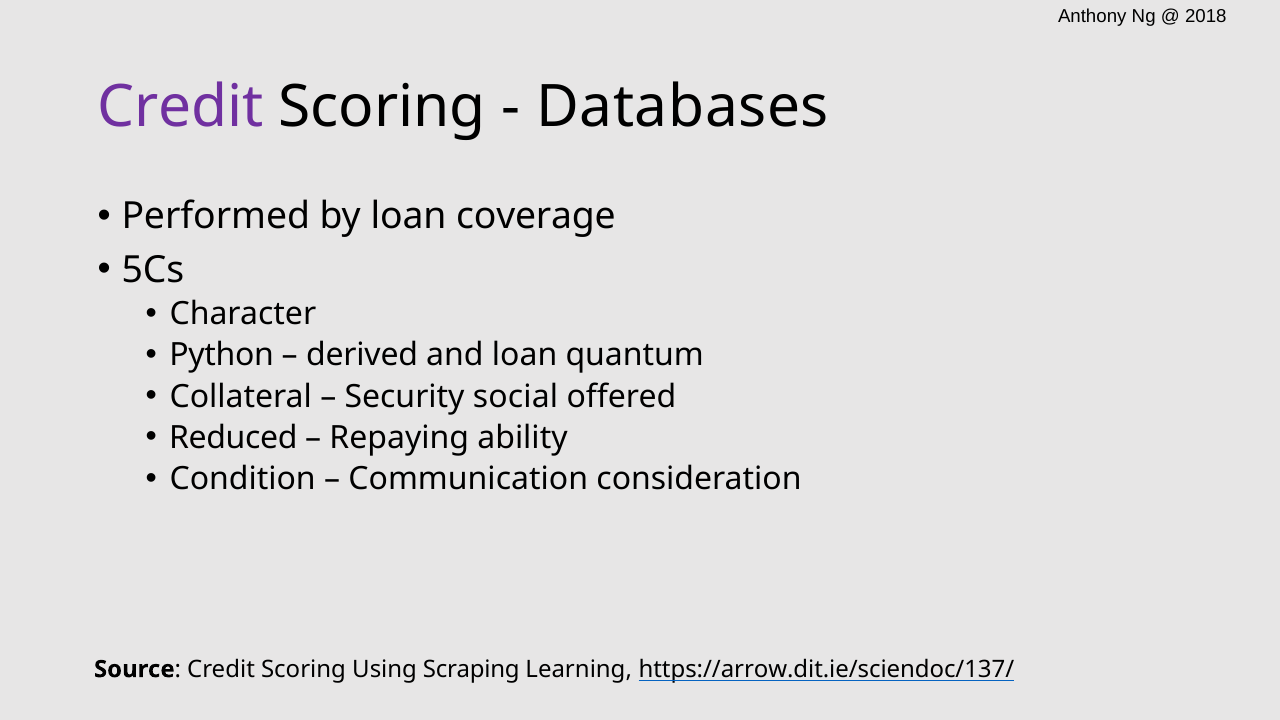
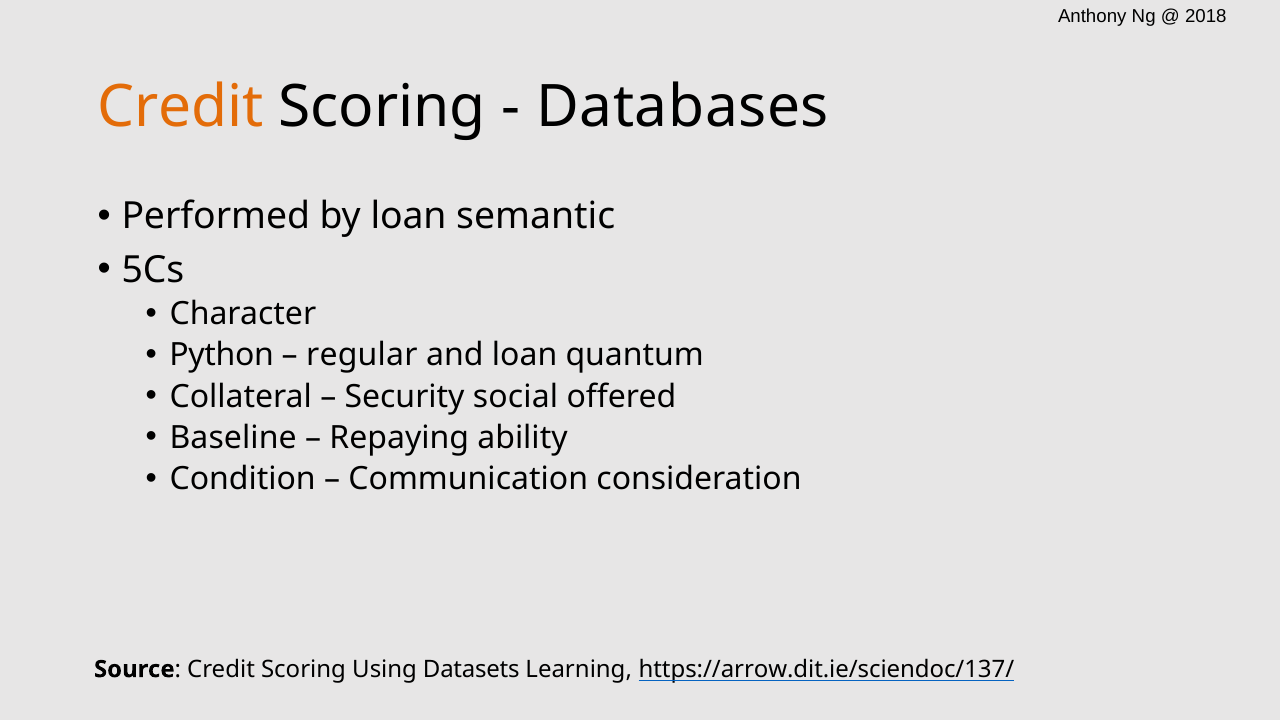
Credit colour: purple -> orange (180, 108)
coverage: coverage -> semantic (536, 216)
derived: derived -> regular (362, 355)
Reduced: Reduced -> Baseline (233, 438)
Scraping: Scraping -> Datasets (471, 669)
